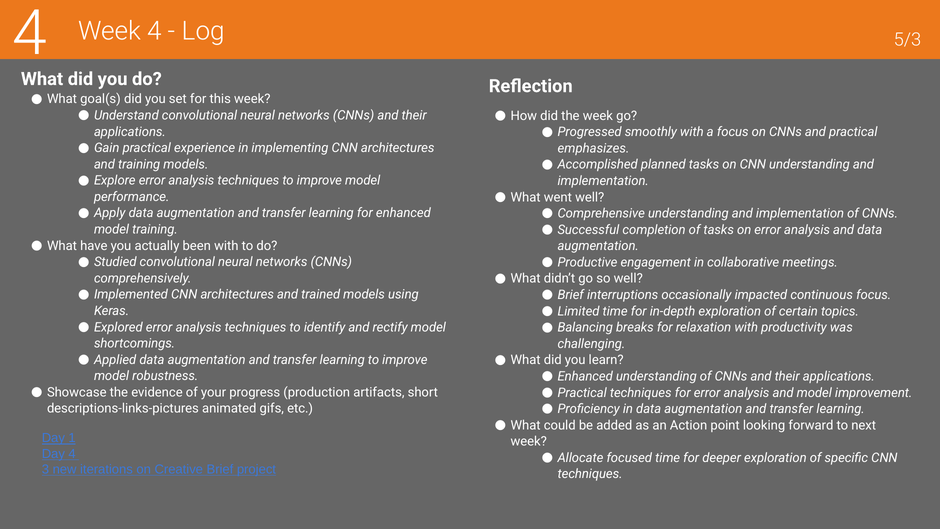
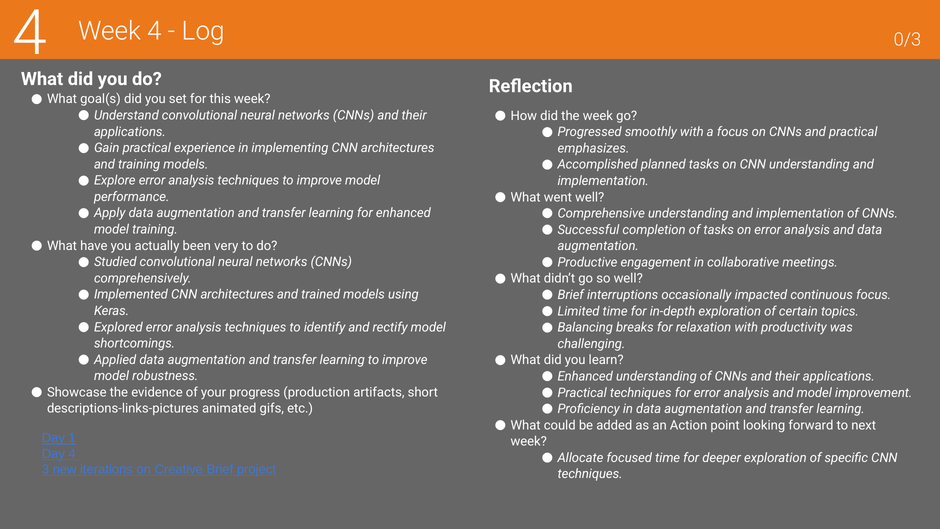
5/3: 5/3 -> 0/3 (907, 40)
been with: with -> very (226, 246)
